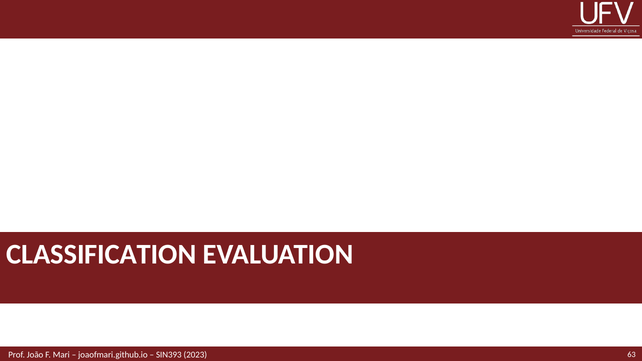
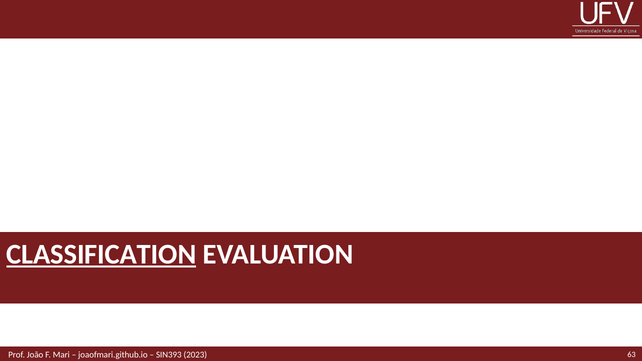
CLASSIFICATION underline: none -> present (101, 254)
